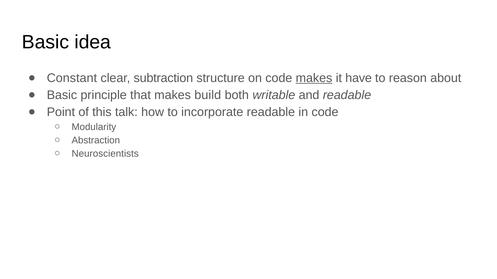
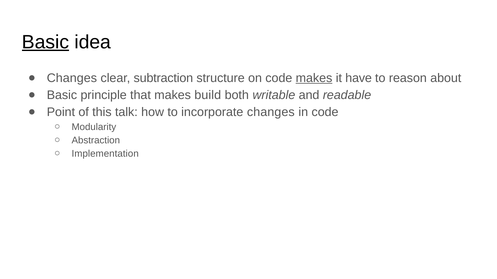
Basic underline: none -> present (46, 42)
Constant: Constant -> Changes (72, 78)
incorporate readable: readable -> changes (271, 112)
Neuroscientists: Neuroscientists -> Implementation (105, 154)
